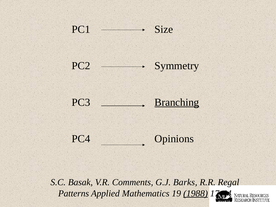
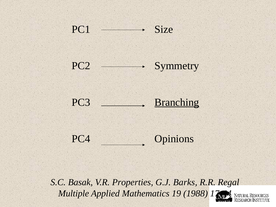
Comments: Comments -> Properties (133, 182)
Patterns: Patterns -> Multiple (74, 193)
1988 underline: present -> none (196, 193)
